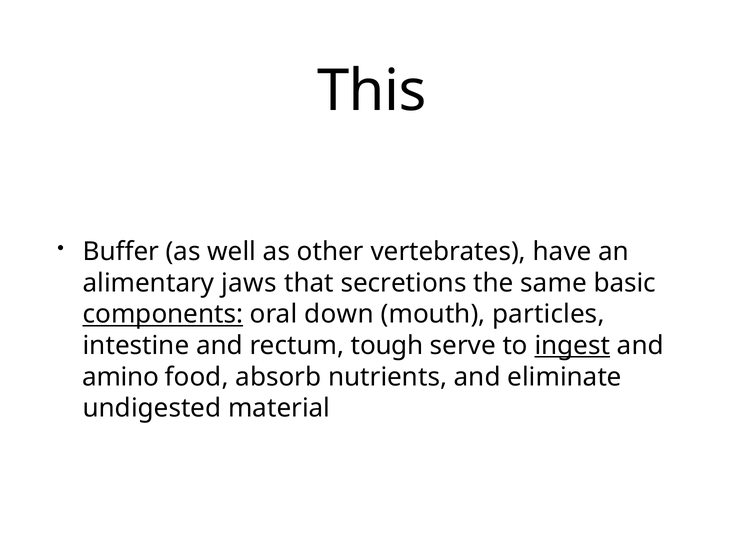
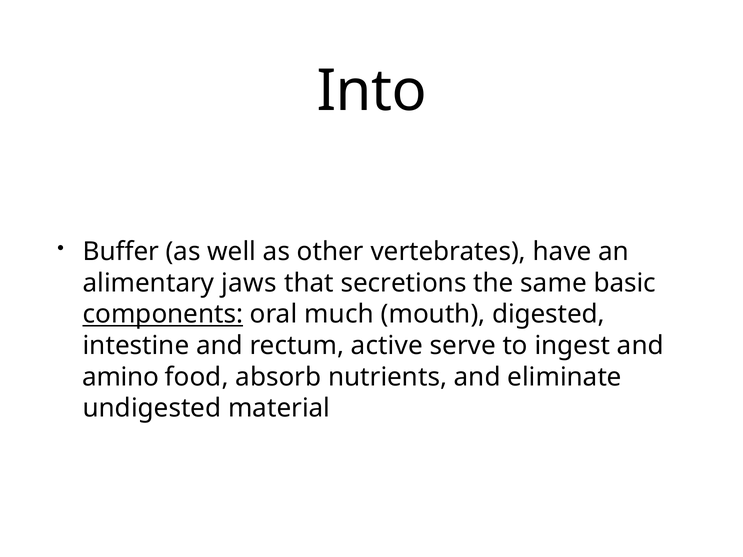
This: This -> Into (372, 91)
down: down -> much (339, 314)
particles: particles -> digested (549, 314)
tough: tough -> active (387, 346)
ingest underline: present -> none (572, 346)
